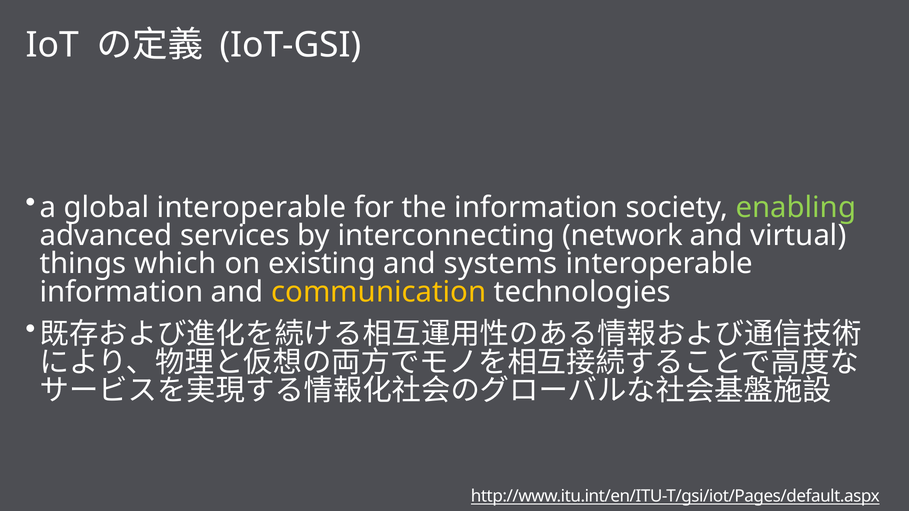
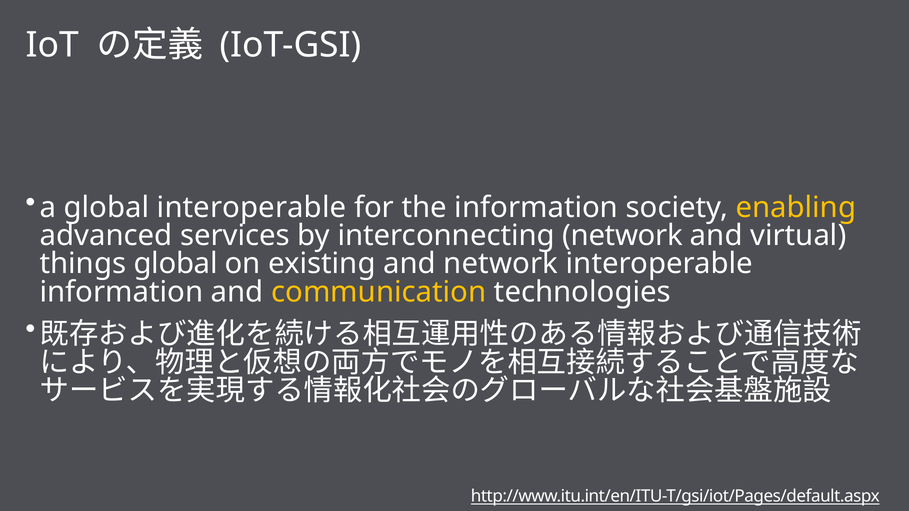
enabling colour: light green -> yellow (796, 208)
things which: which -> global (176, 264)
and systems: systems -> network (501, 264)
